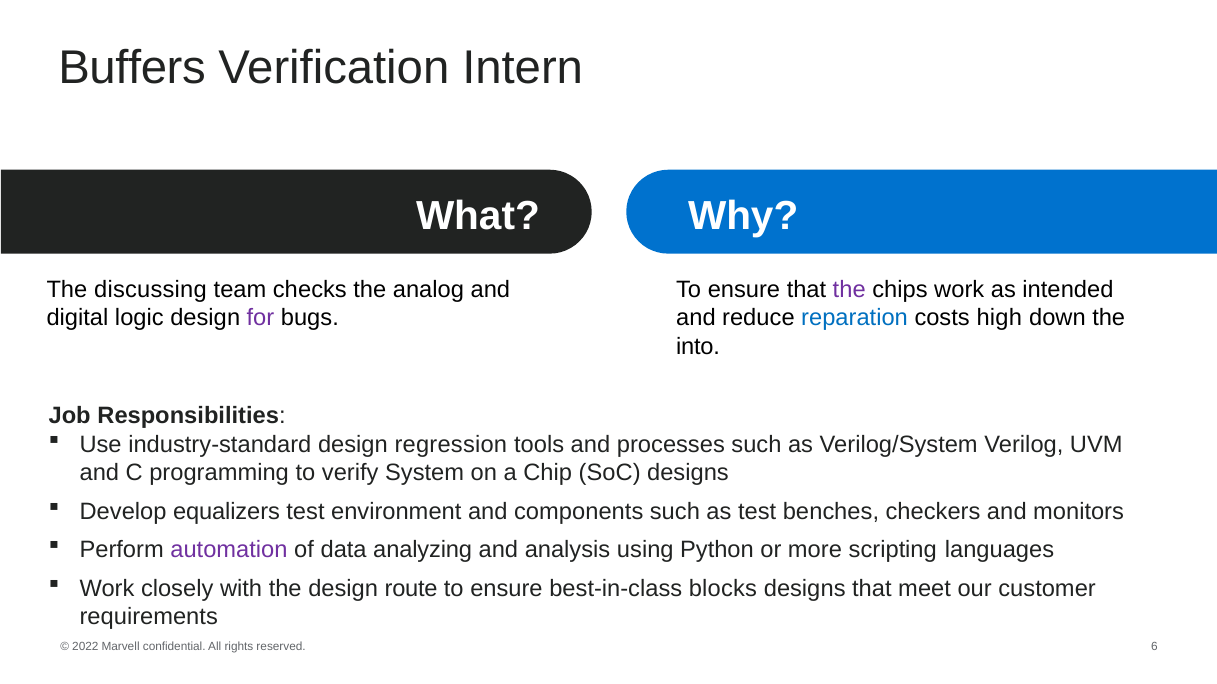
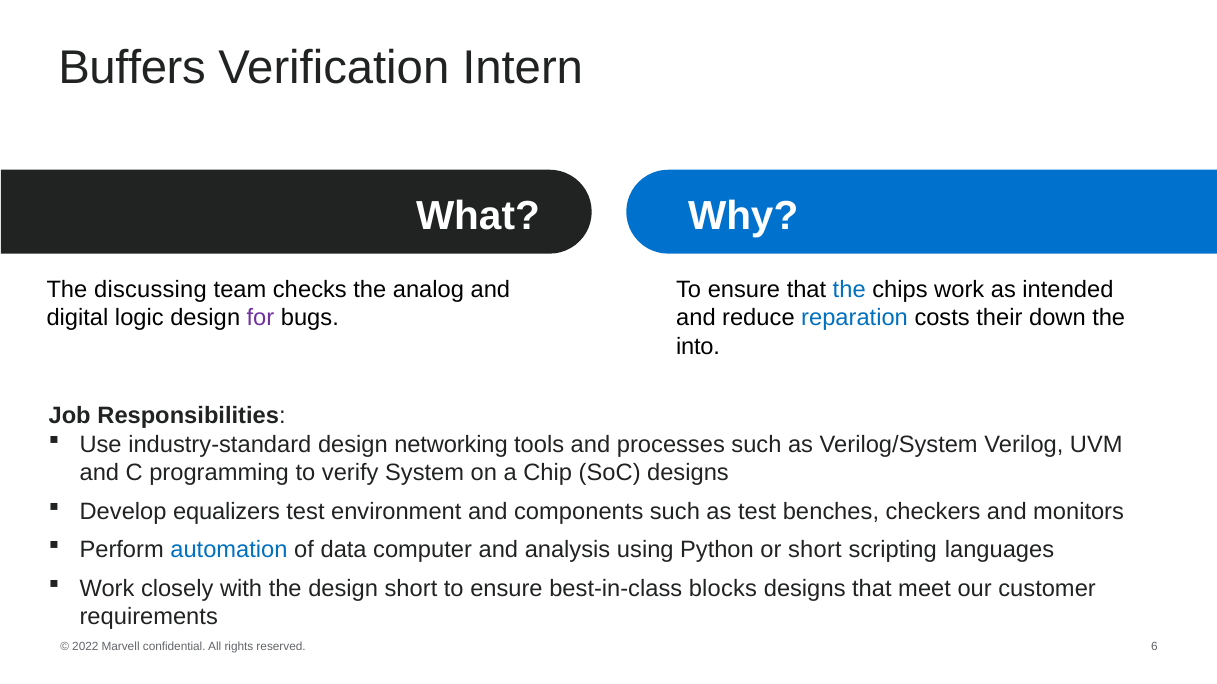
the colour: purple -> blue (849, 290)
high: high -> their (999, 318)
regression: regression -> networking (451, 445)
automation colour: purple -> blue (229, 550)
analyzing: analyzing -> computer (423, 550)
or more: more -> short (815, 550)
design route: route -> short (411, 589)
